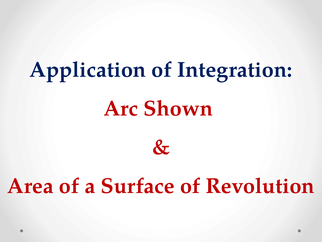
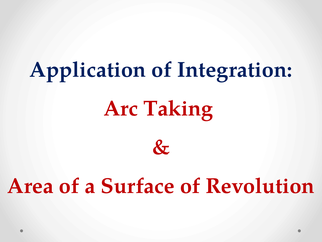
Shown: Shown -> Taking (178, 108)
